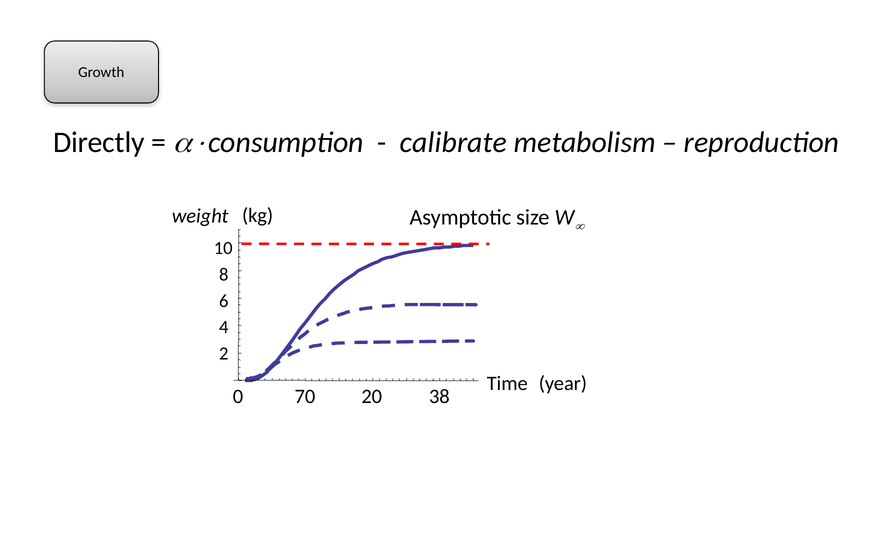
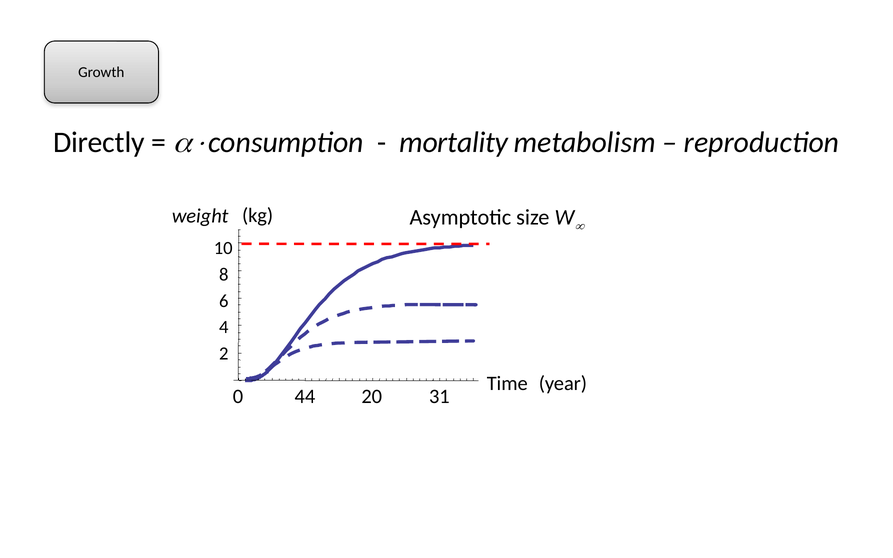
calibrate: calibrate -> mortality (454, 142)
70: 70 -> 44 (305, 397)
38: 38 -> 31 (439, 397)
